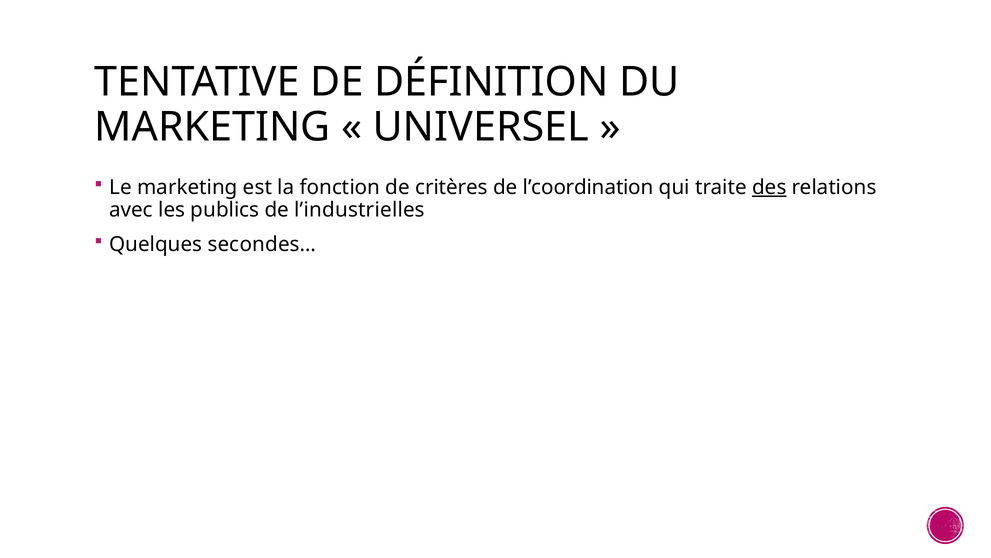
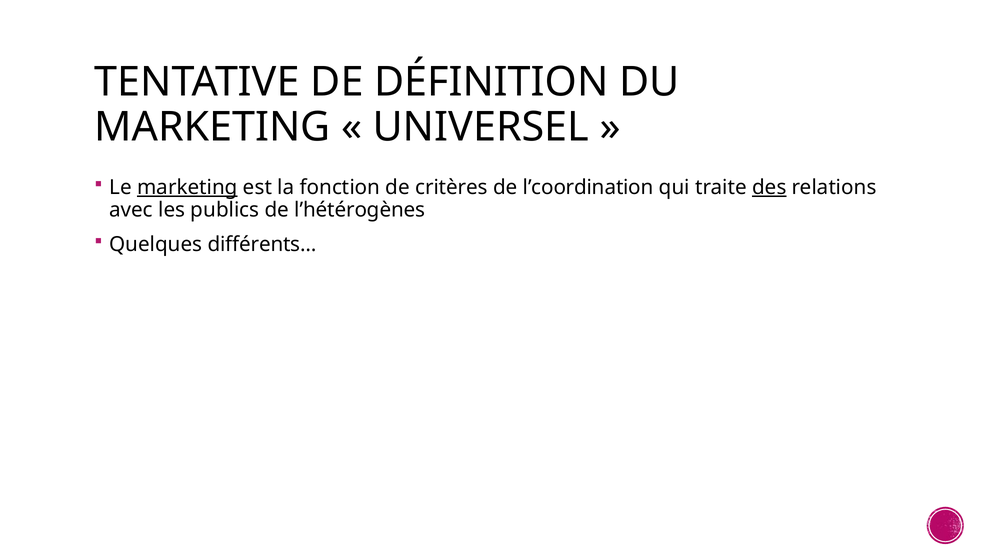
marketing underline: none -> present (187, 187)
l’industrielles: l’industrielles -> l’hétérogènes (360, 209)
secondes…: secondes… -> différents… (262, 244)
